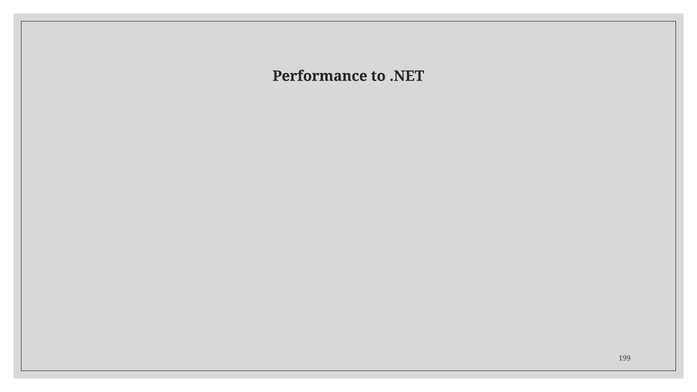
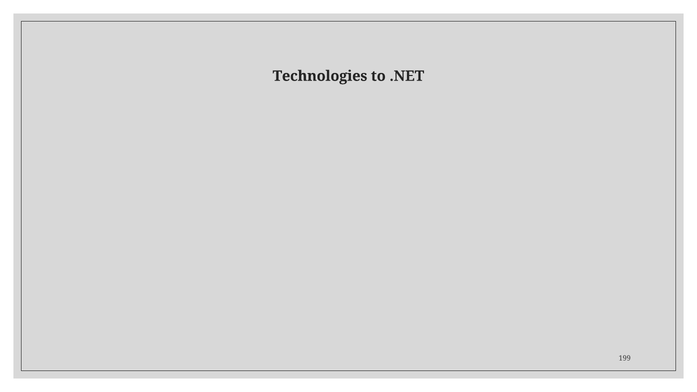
Performance: Performance -> Technologies (320, 76)
